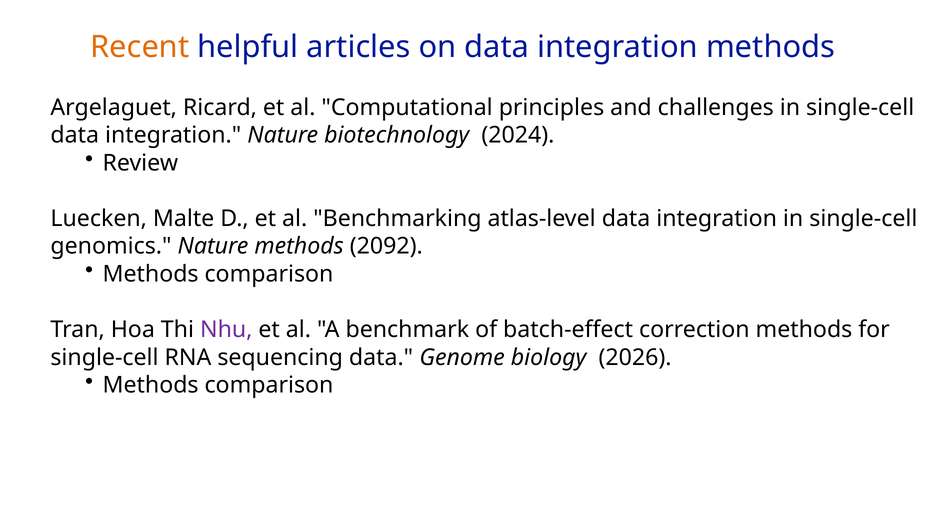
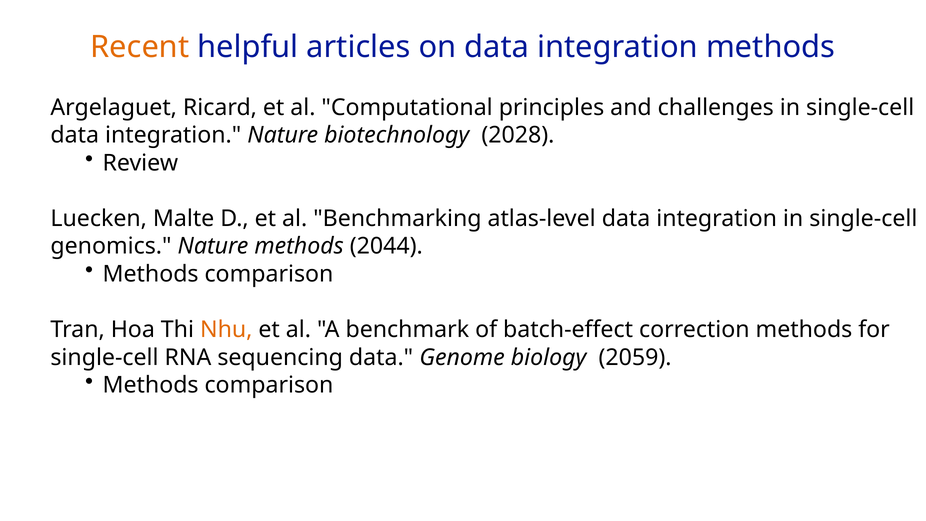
2024: 2024 -> 2028 (518, 135)
2092: 2092 -> 2044 (386, 246)
Nhu colour: purple -> orange (226, 330)
2026: 2026 -> 2059 (635, 357)
